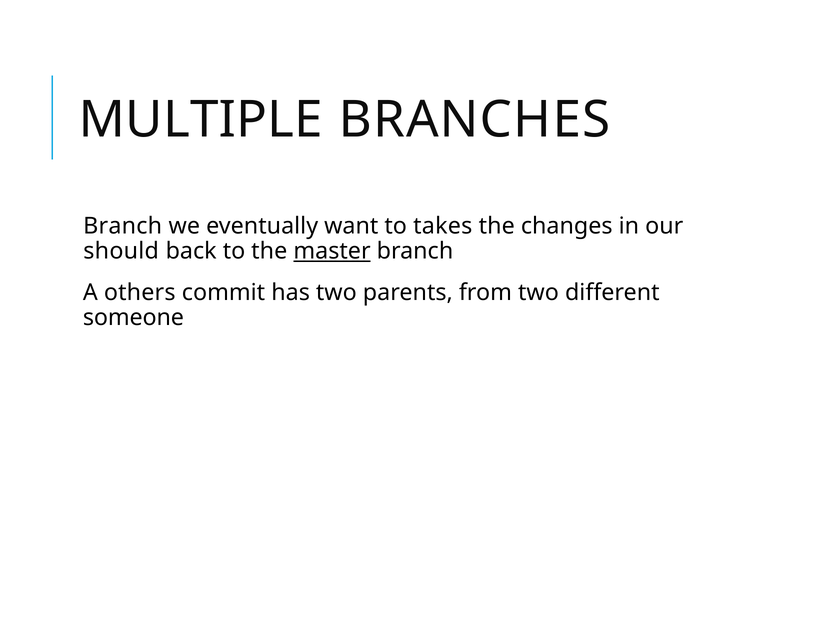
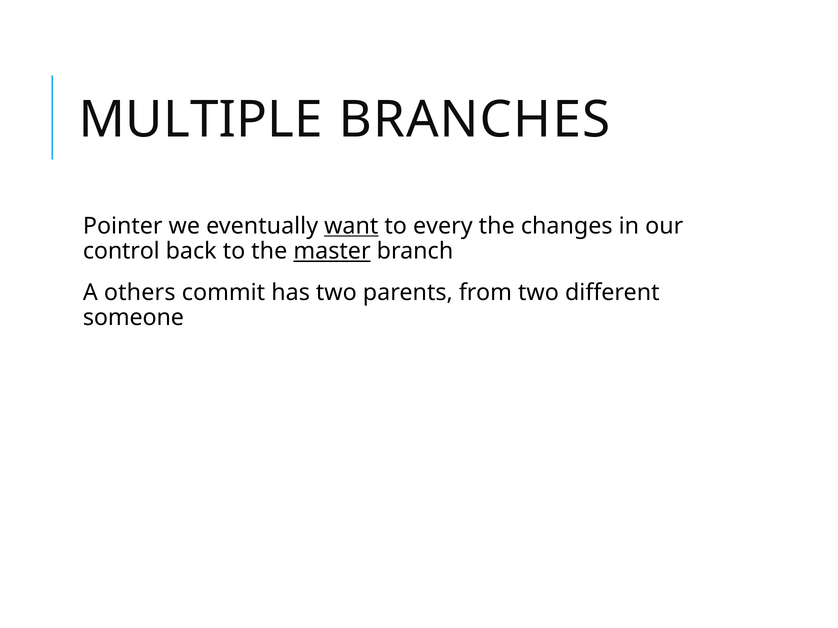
Branch: Branch -> Pointer (123, 226)
want underline: none -> present (351, 226)
takes: takes -> every (443, 226)
should: should -> control (121, 251)
